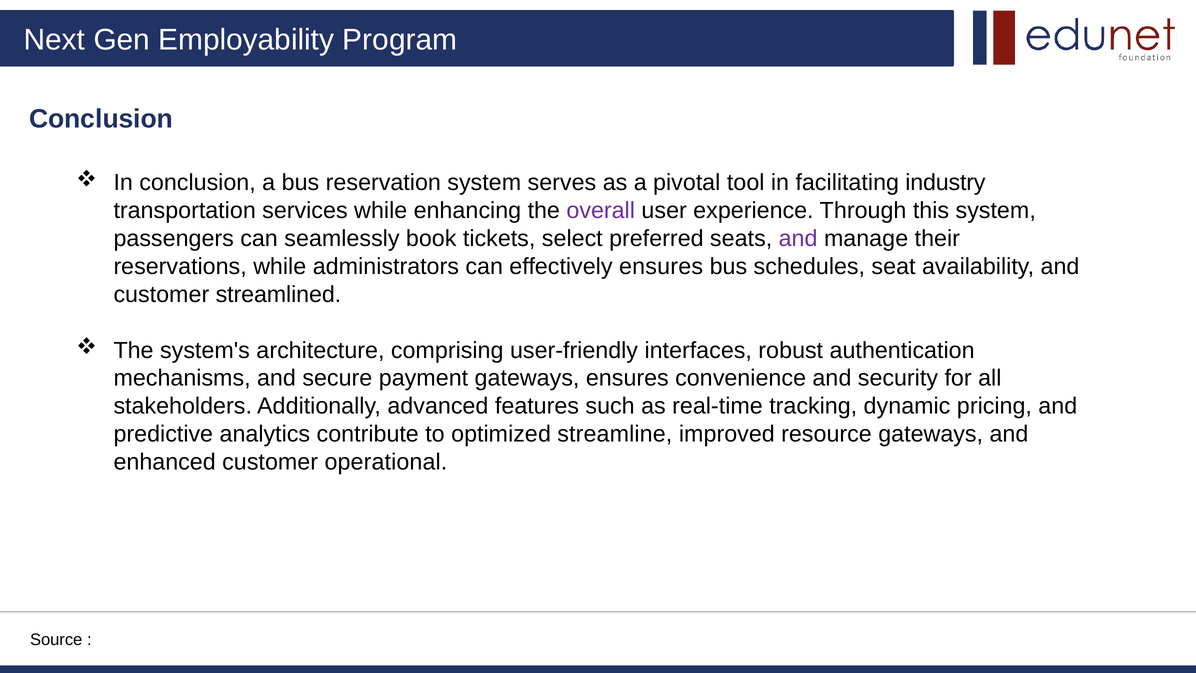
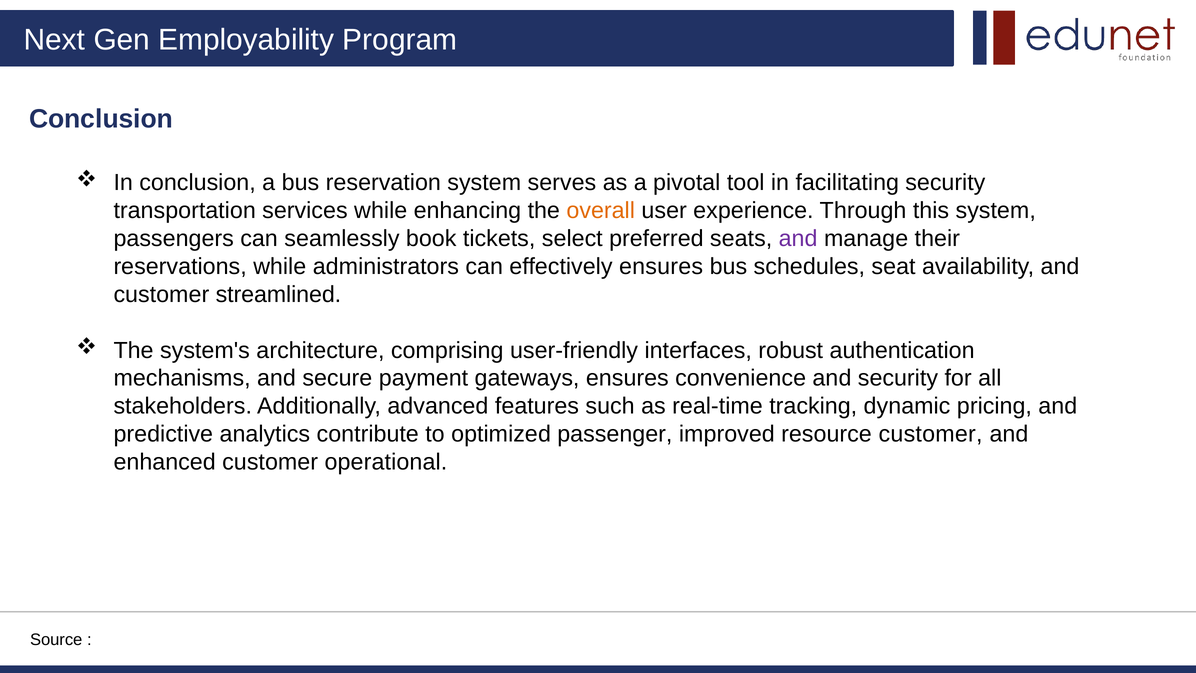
facilitating industry: industry -> security (945, 183)
overall colour: purple -> orange (601, 211)
streamline: streamline -> passenger (615, 434)
resource gateways: gateways -> customer (931, 434)
